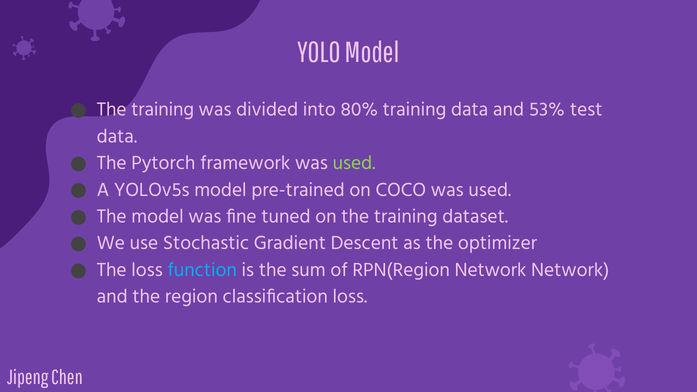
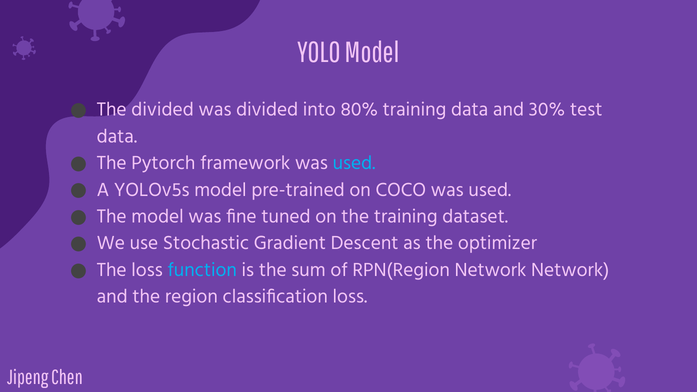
training: training -> divided (163, 110)
53%: 53% -> 30% (547, 110)
used colour: light green -> light blue (354, 163)
